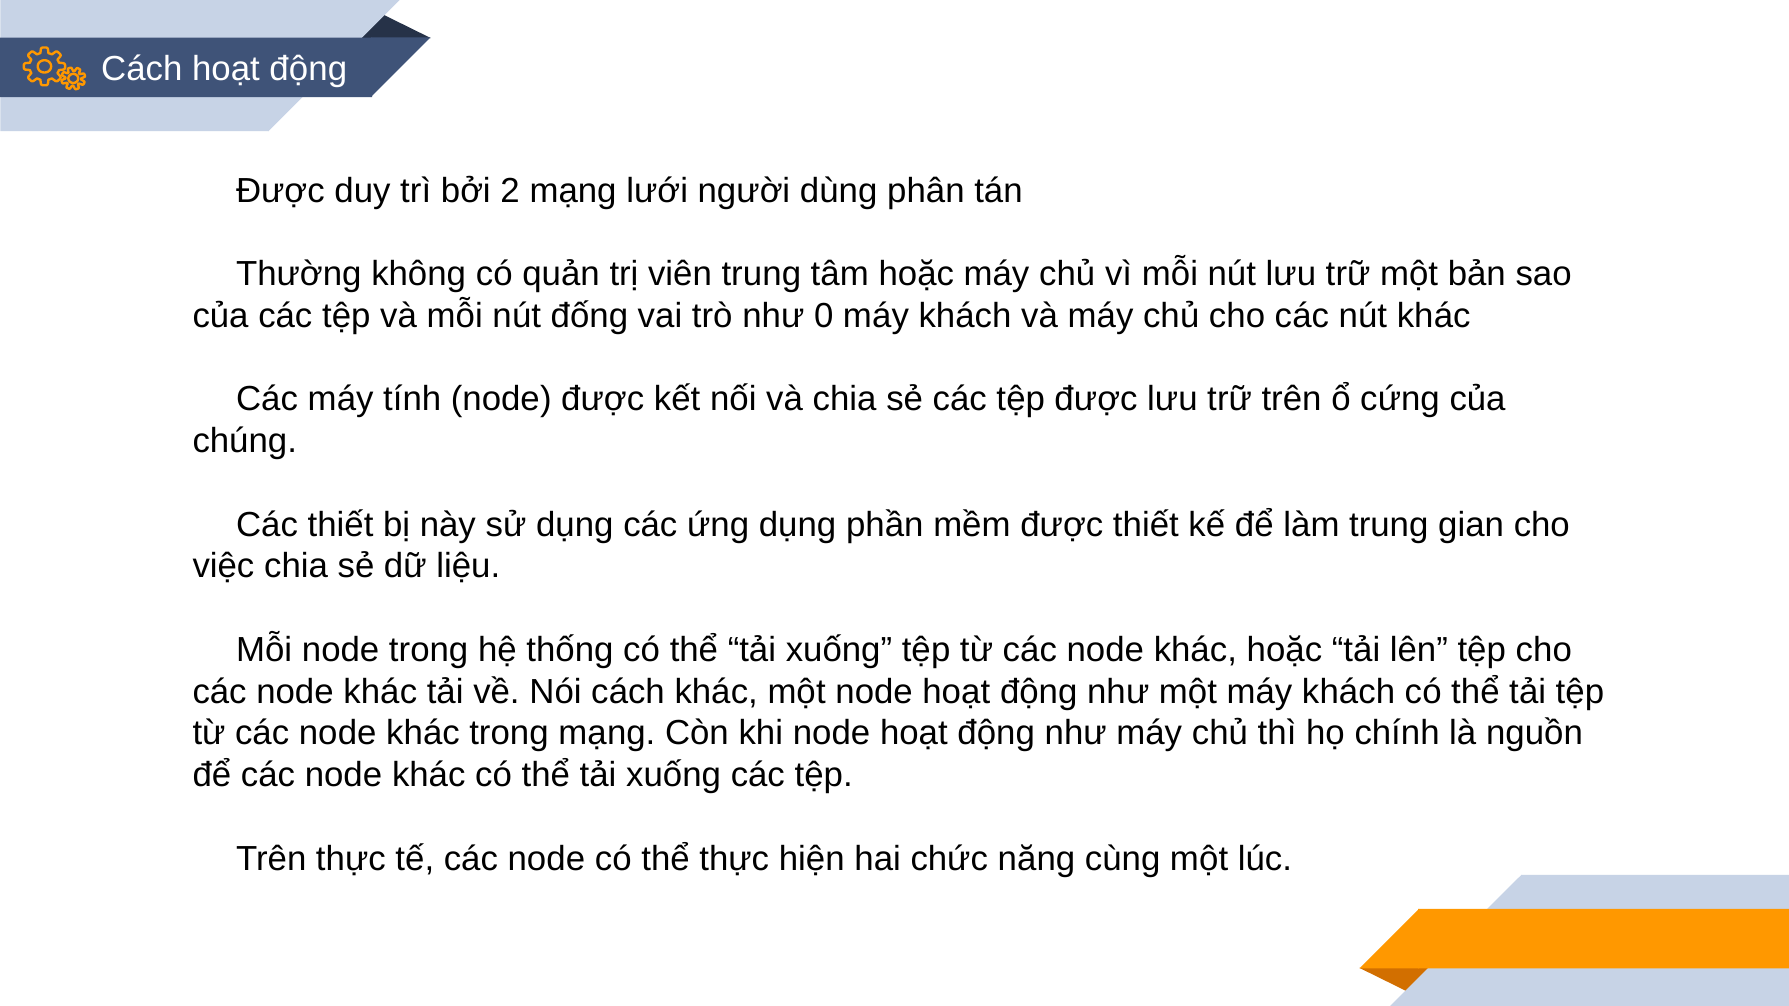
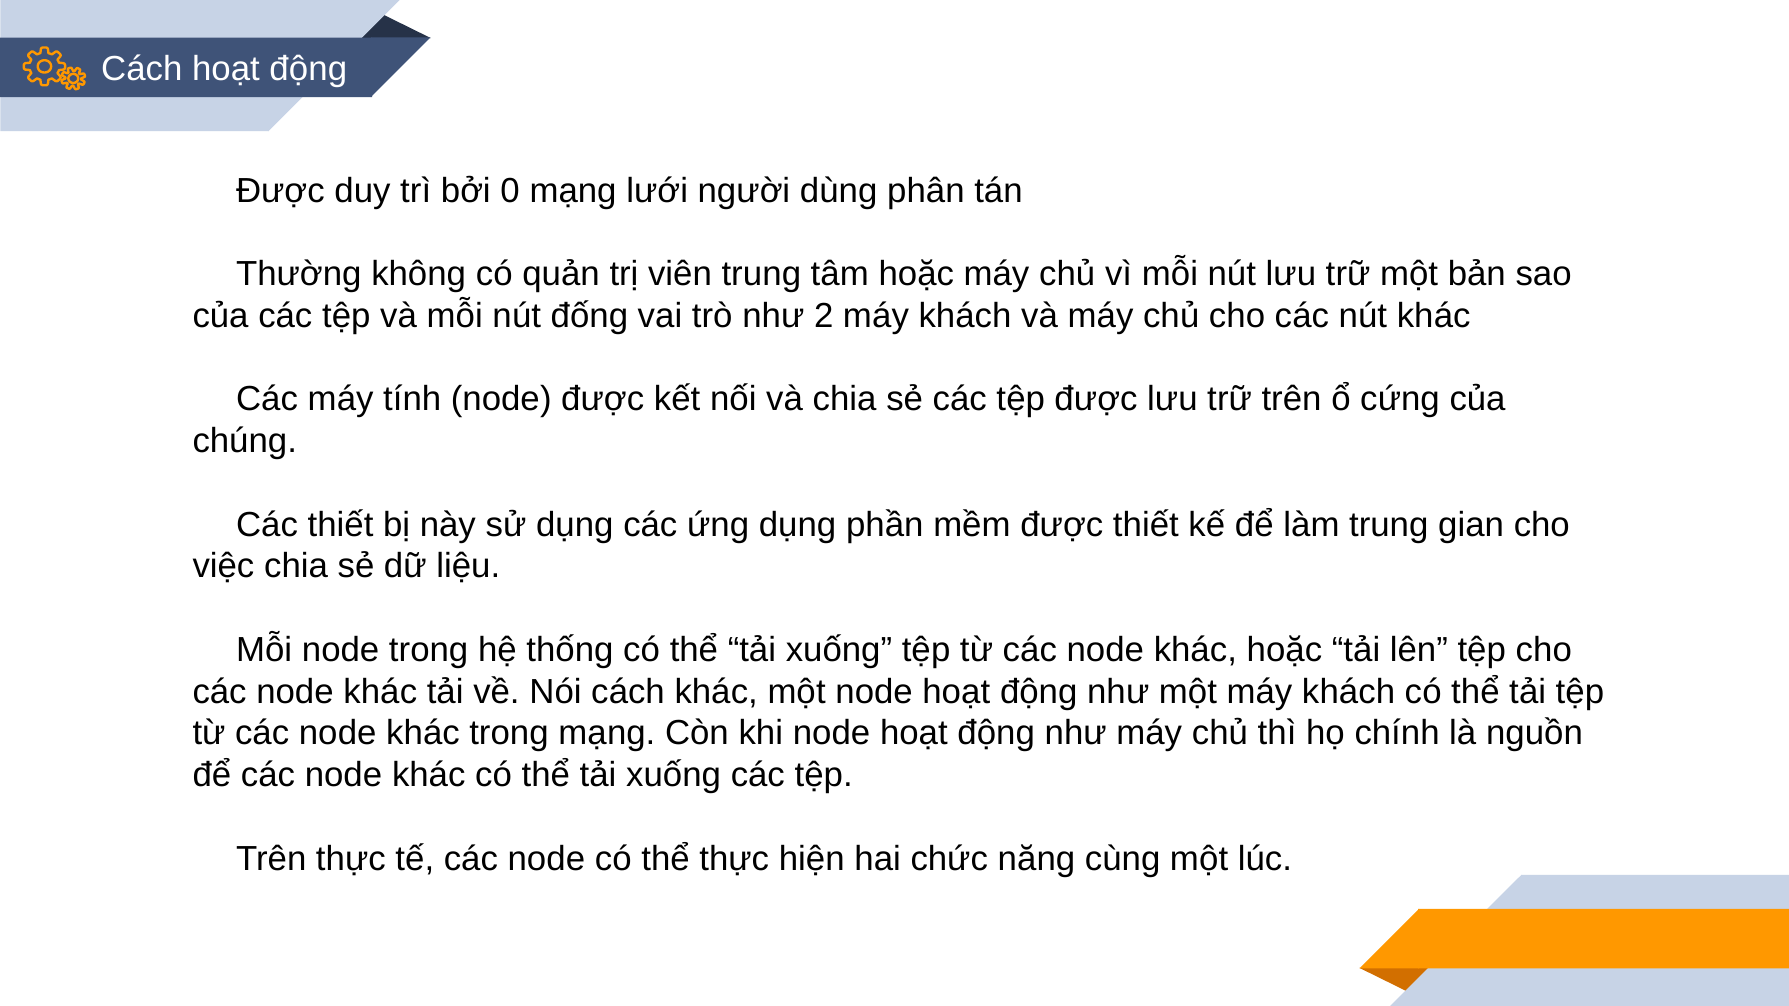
2: 2 -> 0 (510, 191)
0: 0 -> 2 (824, 316)
